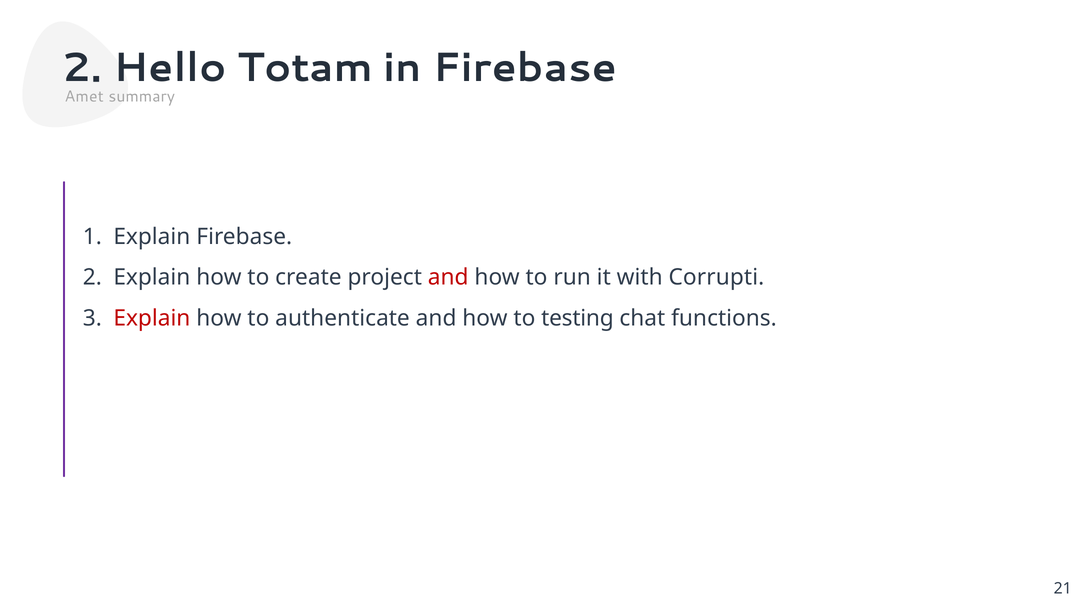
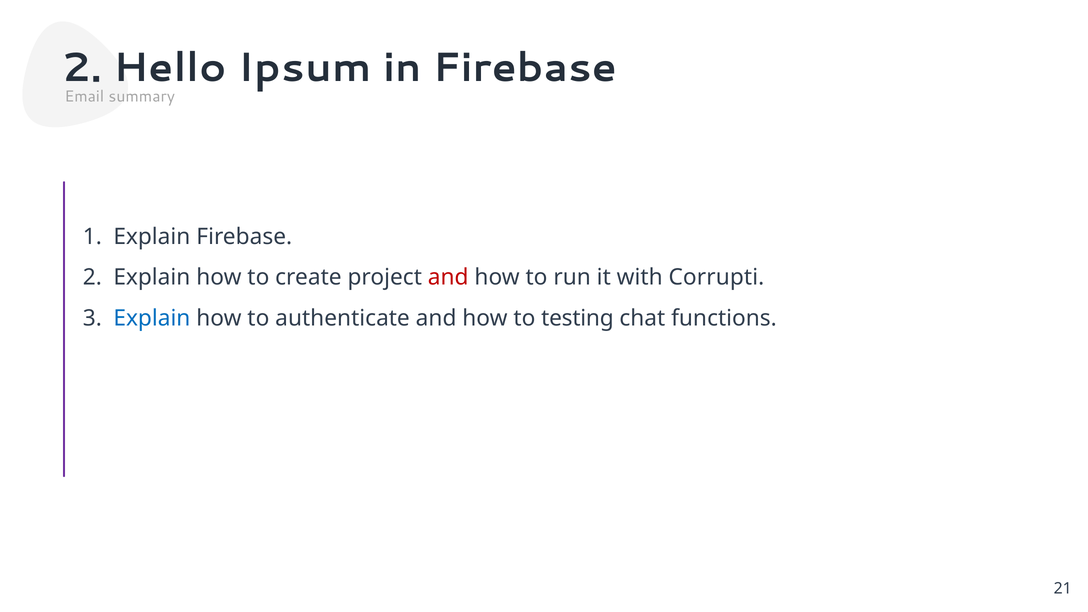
Totam: Totam -> Ipsum (305, 68)
Amet: Amet -> Email (84, 97)
Explain colour: red -> blue (152, 318)
